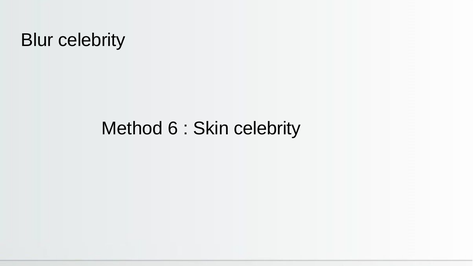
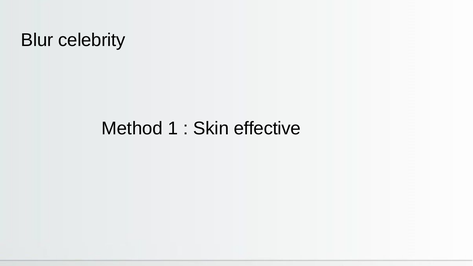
6: 6 -> 1 (173, 129)
Skin celebrity: celebrity -> effective (267, 129)
